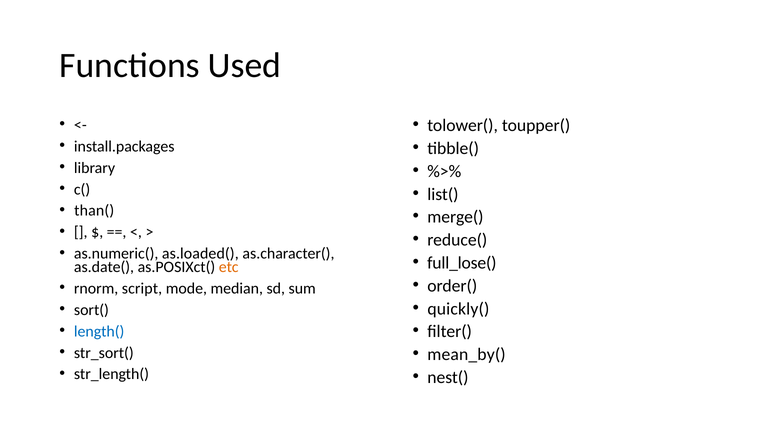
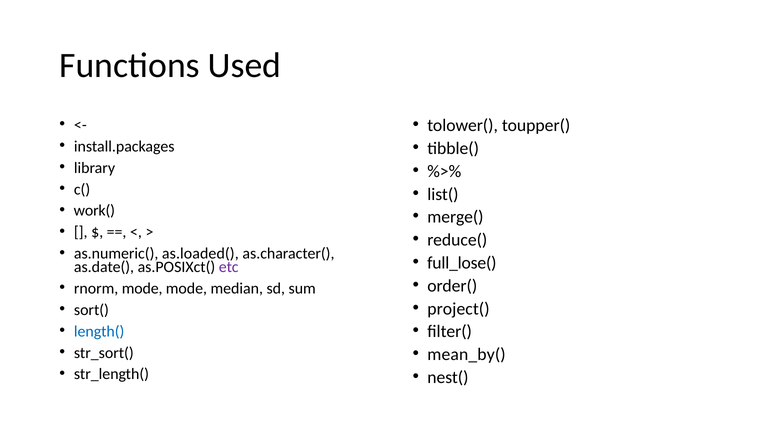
than(: than( -> work( (94, 211)
etc colour: orange -> purple (229, 267)
rnorm script: script -> mode (142, 289)
quickly(: quickly( -> project( (458, 309)
